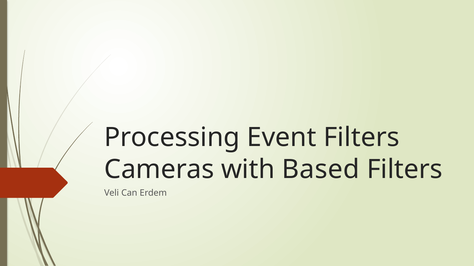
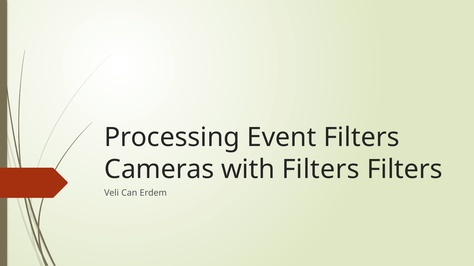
with Based: Based -> Filters (321, 170)
